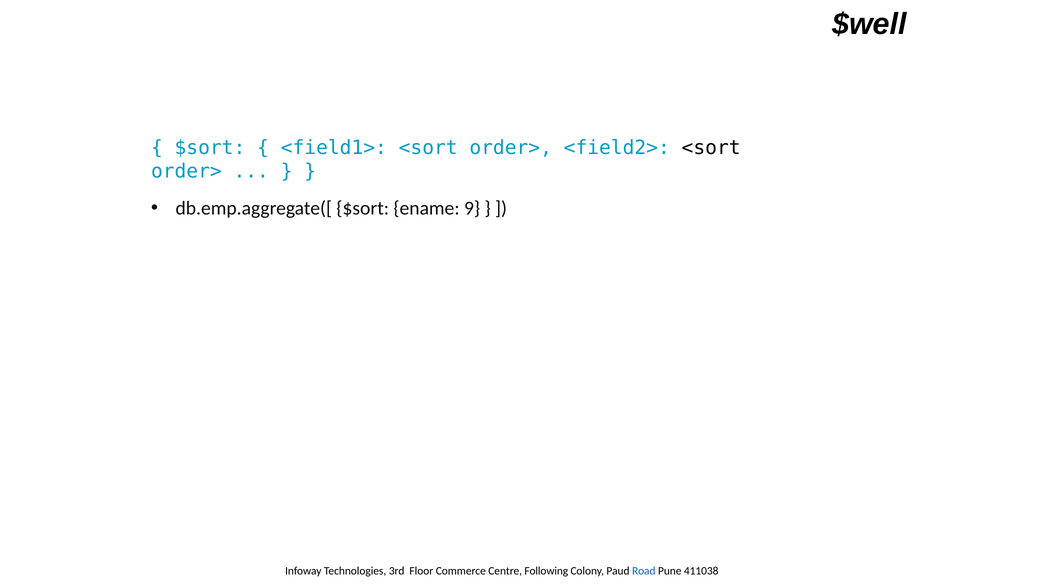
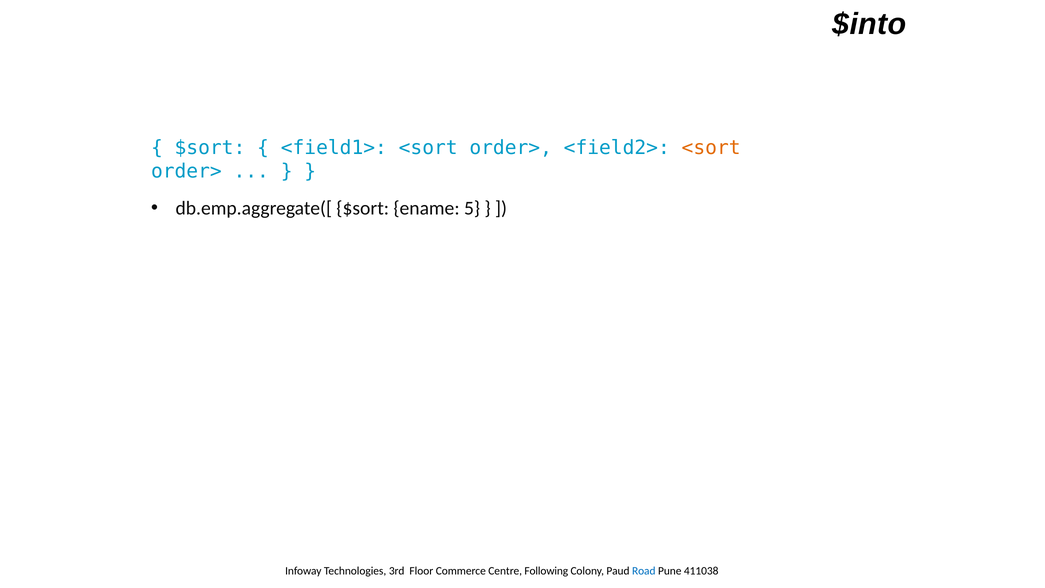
$well: $well -> $into (869, 24)
<sort colour: black -> orange (711, 148)
9: 9 -> 5 (472, 208)
